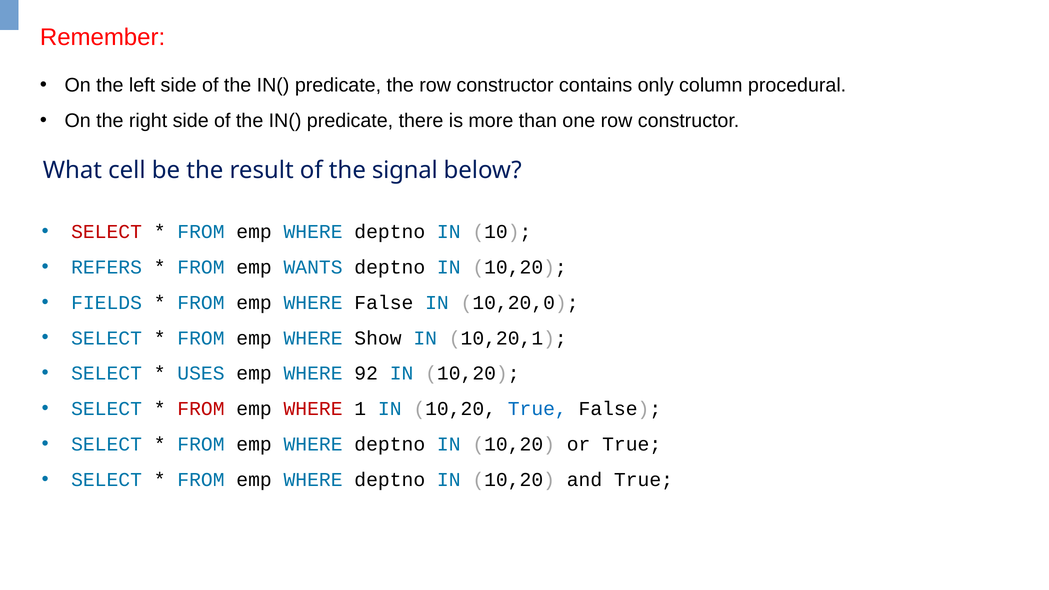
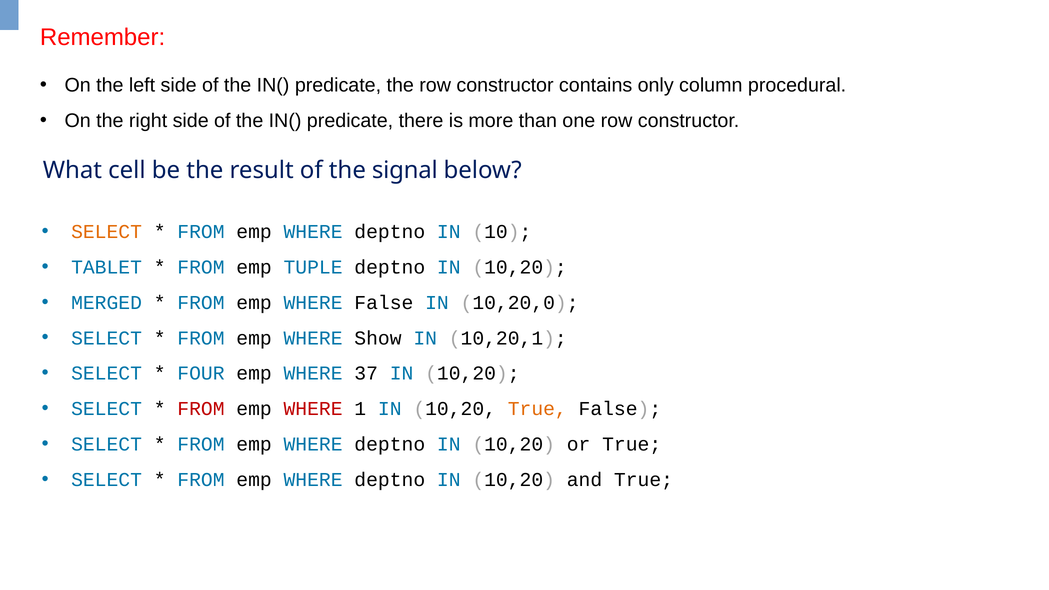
SELECT colour: red -> orange (107, 232)
REFERS: REFERS -> TABLET (107, 267)
WANTS: WANTS -> TUPLE (313, 267)
FIELDS: FIELDS -> MERGED (107, 303)
USES: USES -> FOUR (201, 373)
92: 92 -> 37 (366, 373)
True colour: blue -> orange (537, 409)
